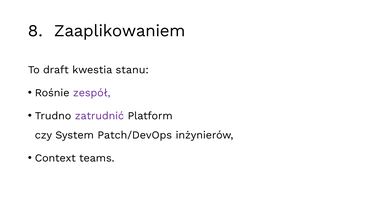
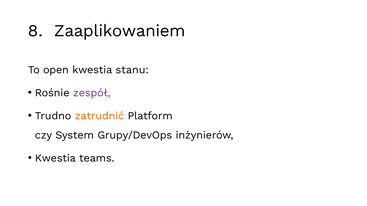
draft: draft -> open (56, 70)
zatrudnić colour: purple -> orange (99, 116)
Patch/DevOps: Patch/DevOps -> Grupy/DevOps (135, 135)
Context: Context -> Kwestia (55, 159)
